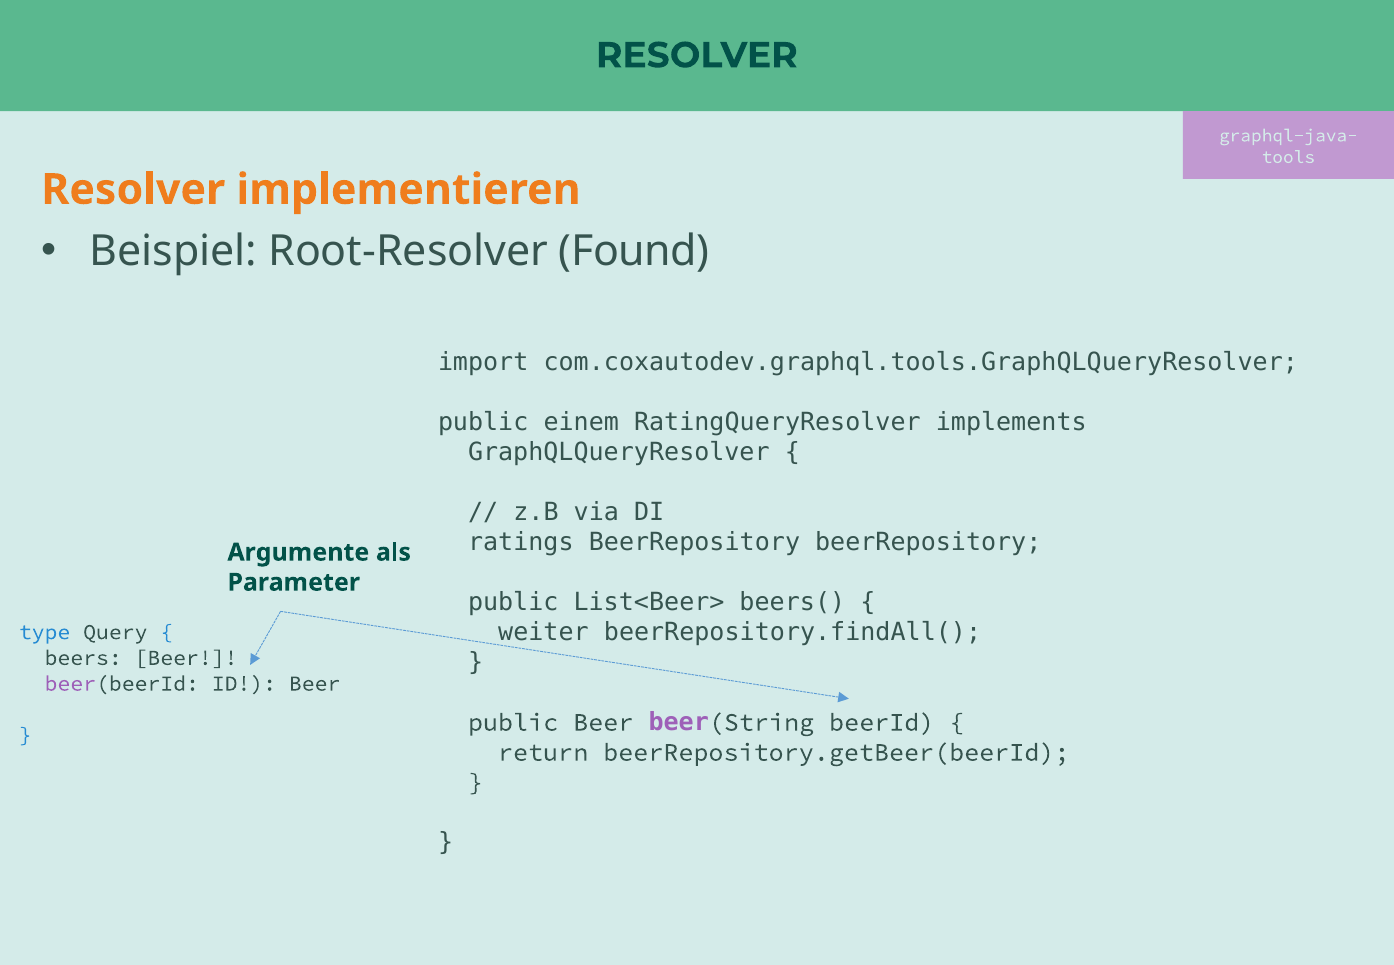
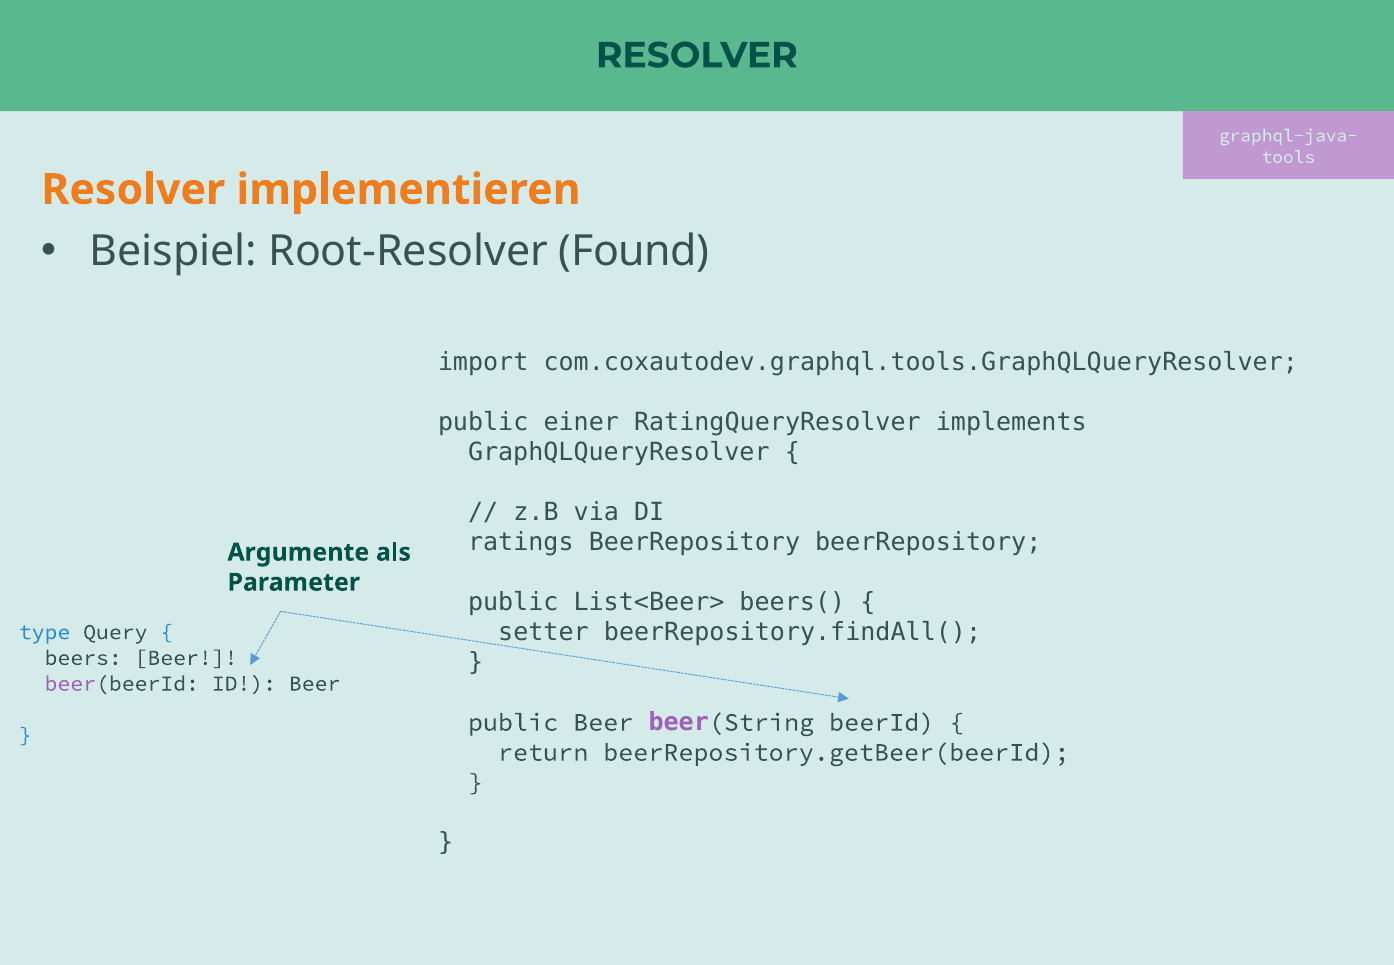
einem: einem -> einer (581, 422)
weiter: weiter -> setter (543, 632)
